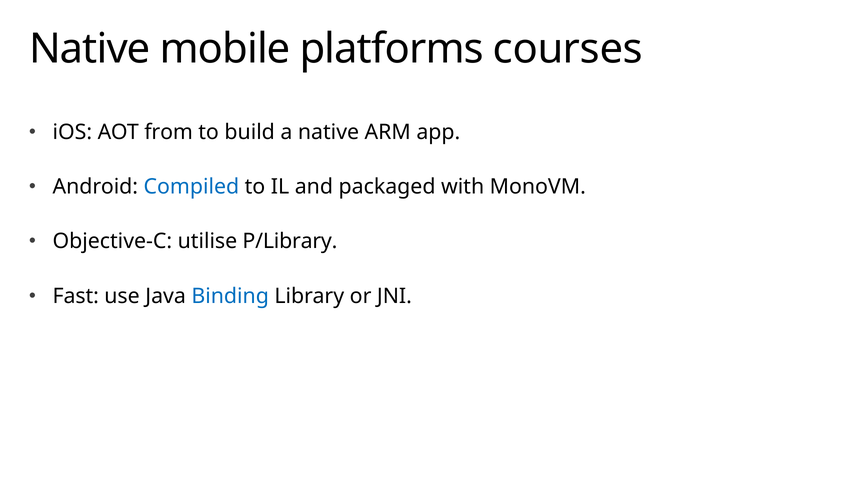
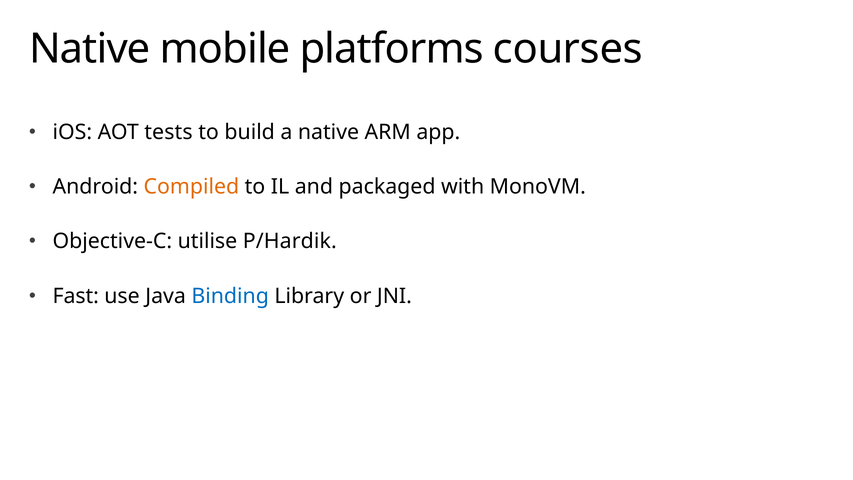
from: from -> tests (168, 132)
Compiled colour: blue -> orange (191, 187)
P/Library: P/Library -> P/Hardik (290, 241)
